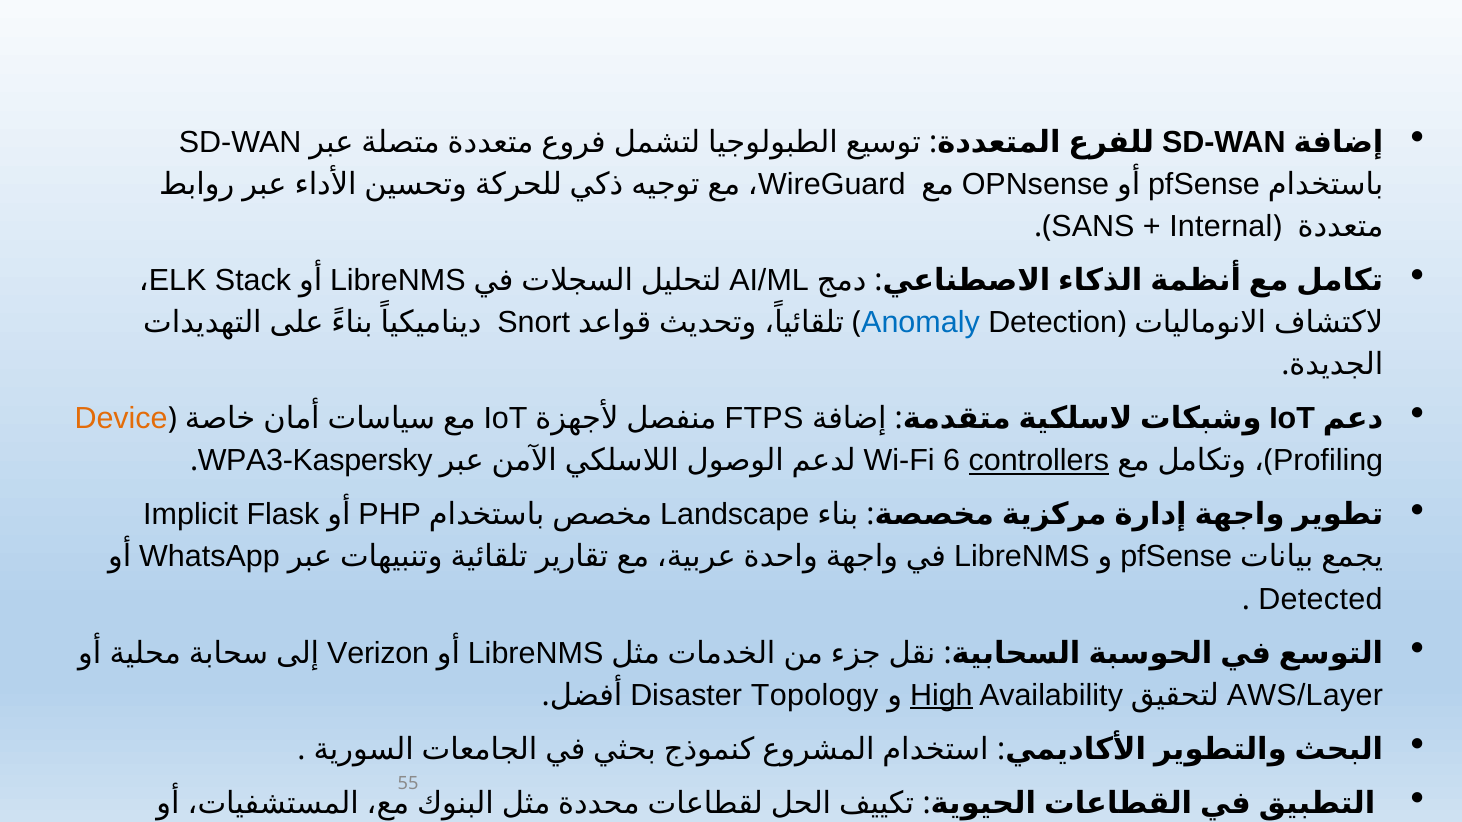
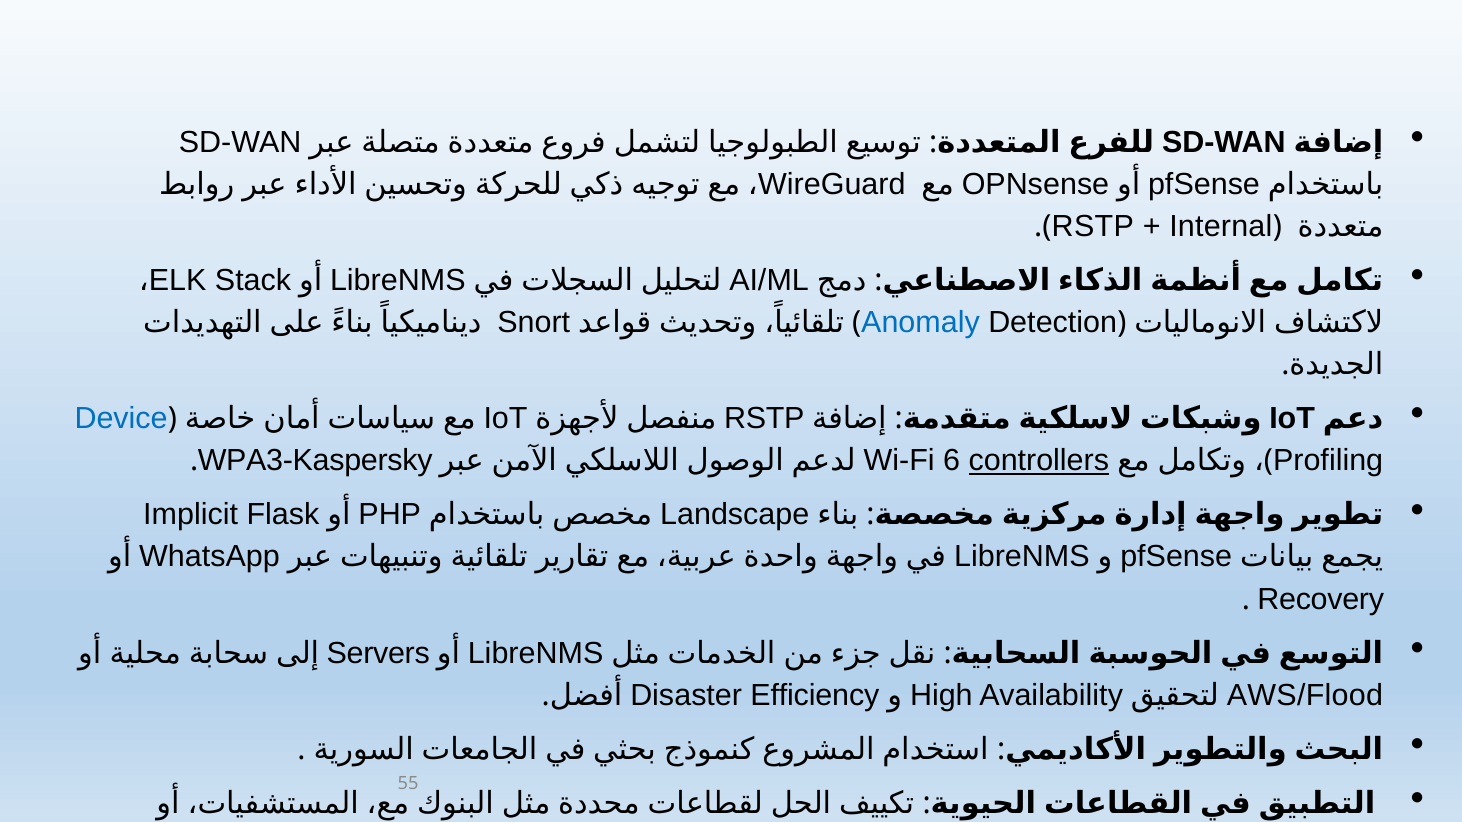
SANS: SANS -> RSTP (1093, 226)
Device colour: orange -> blue (121, 419)
FTPS: FTPS -> RSTP (764, 419)
Detected: Detected -> Recovery (1321, 599)
Verizon: Verizon -> Servers (378, 653)
Topology: Topology -> Efficiency (815, 695)
High underline: present -> none (941, 695)
AWS/Layer: AWS/Layer -> AWS/Flood (1305, 695)
